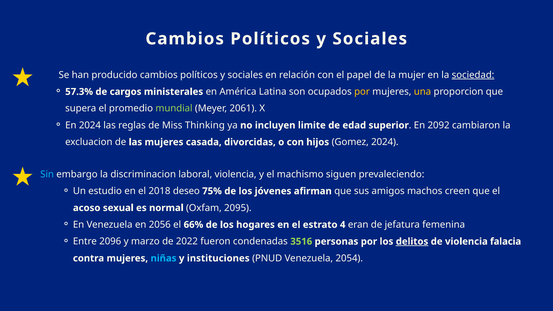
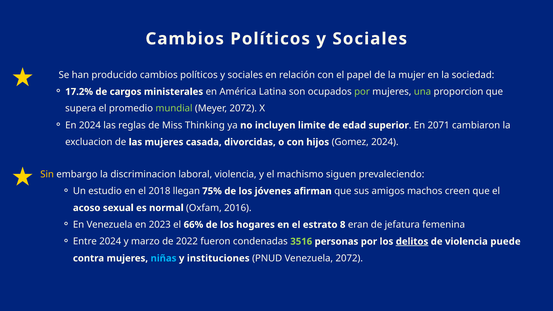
sociedad underline: present -> none (473, 75)
57.3%: 57.3% -> 17.2% (79, 92)
por colour: yellow -> light green (362, 92)
una colour: yellow -> light green (423, 92)
Meyer 2061: 2061 -> 2072 (243, 109)
2092: 2092 -> 2071 (439, 125)
Sin colour: light blue -> yellow (47, 174)
deseo: deseo -> llegan (186, 191)
2095: 2095 -> 2016 (238, 208)
2056: 2056 -> 2023 (160, 225)
4: 4 -> 8 (343, 225)
Entre 2096: 2096 -> 2024 (110, 242)
falacia: falacia -> puede (506, 242)
Venezuela 2054: 2054 -> 2072 (349, 258)
